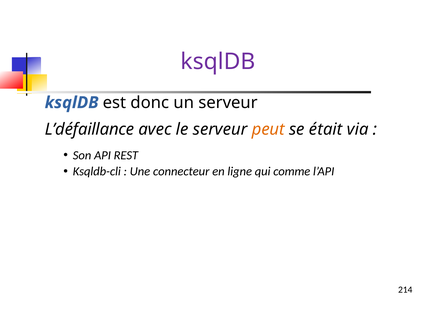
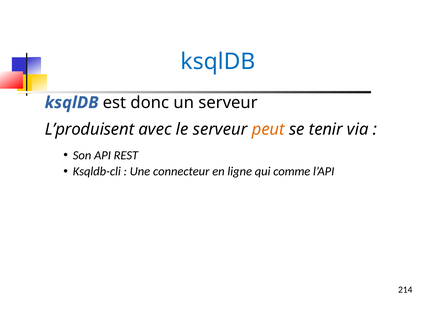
ksqlDB colour: purple -> blue (218, 62)
L’défaillance: L’défaillance -> L’produisent (89, 129)
était: était -> tenir (326, 129)
